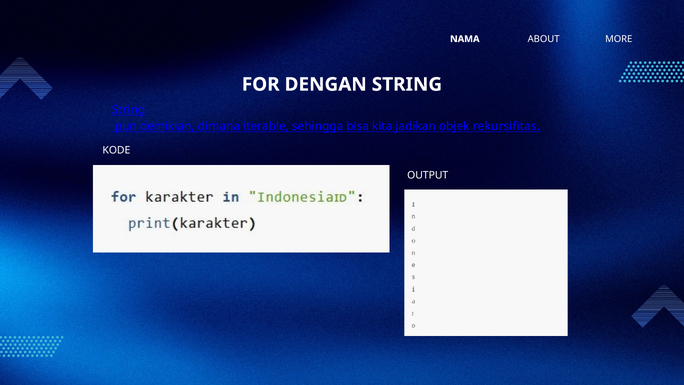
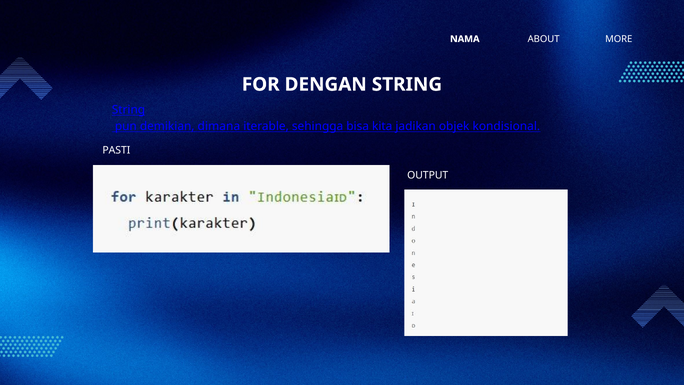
rekursifitas: rekursifitas -> kondisional (506, 126)
KODE: KODE -> PASTI (116, 150)
